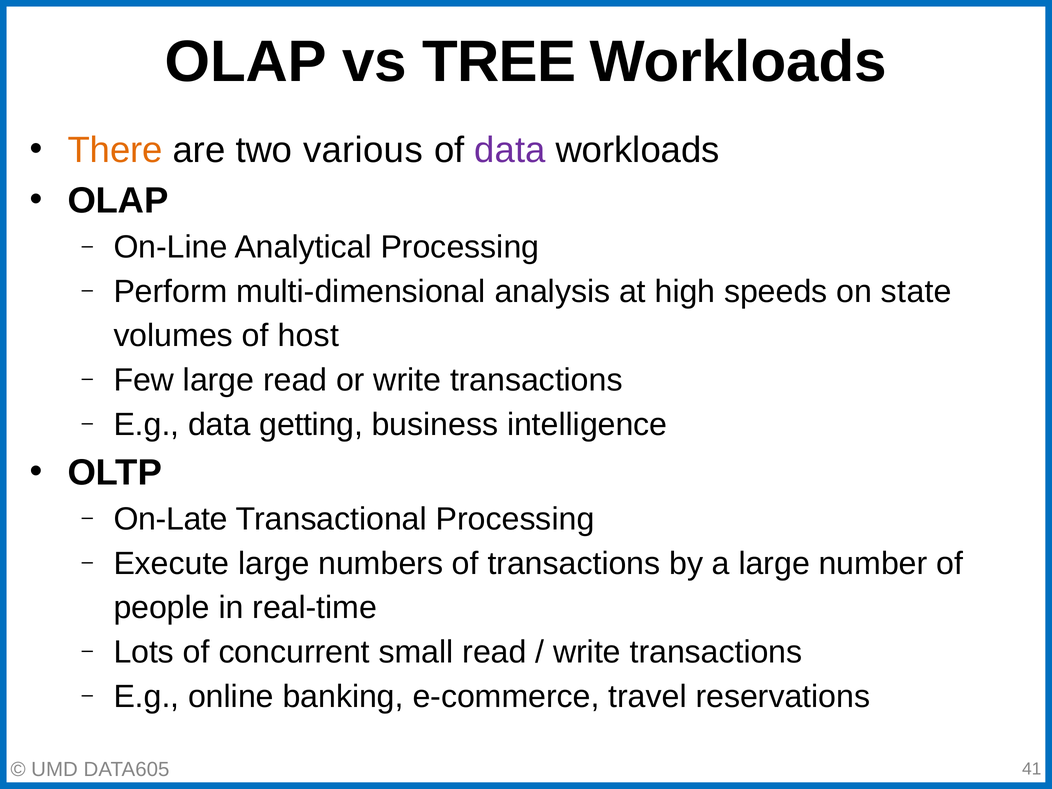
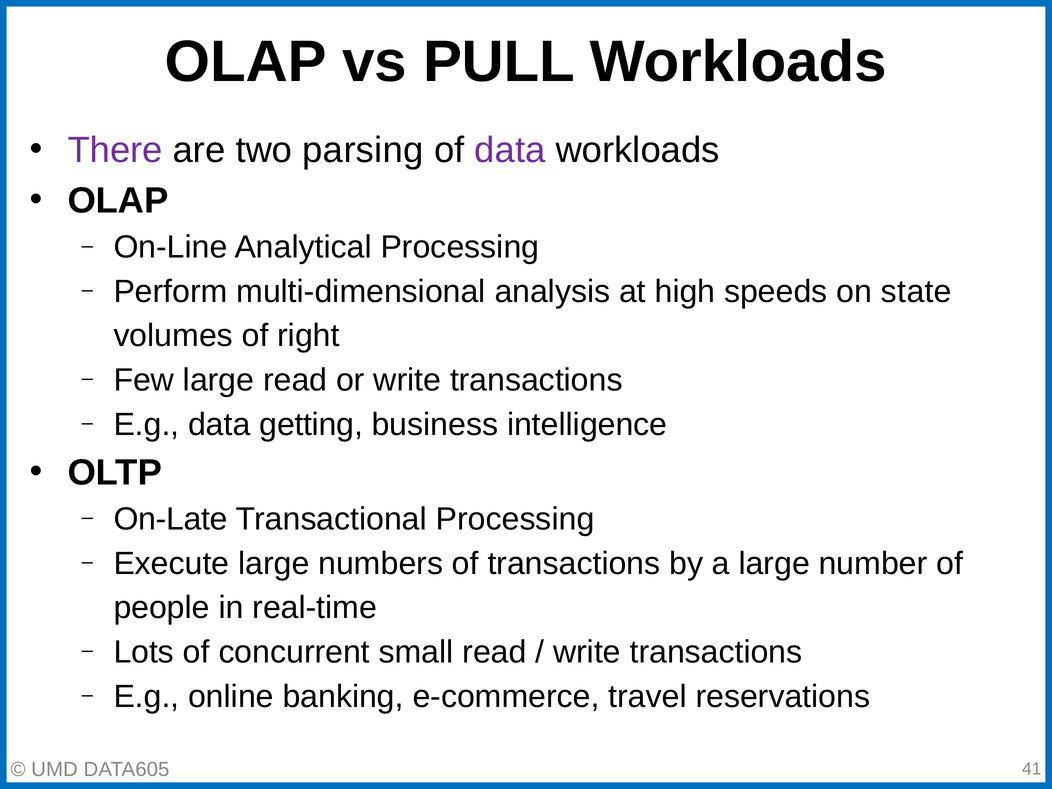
TREE: TREE -> PULL (499, 62)
There colour: orange -> purple (115, 150)
various: various -> parsing (363, 150)
host: host -> right (308, 336)
